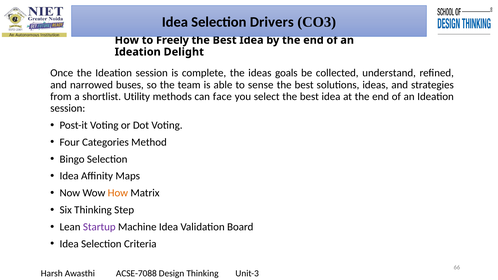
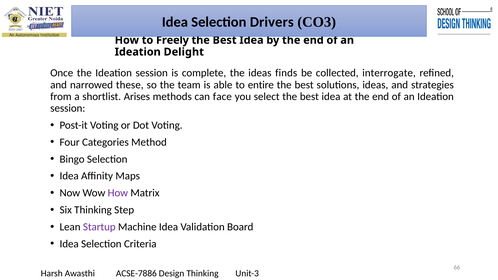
goals: goals -> finds (286, 73)
understand: understand -> interrogate (389, 73)
buses: buses -> these (130, 85)
sense: sense -> entire (261, 85)
Utility: Utility -> Arises (137, 97)
How colour: orange -> purple (118, 193)
ACSE-7088: ACSE-7088 -> ACSE-7886 (136, 274)
